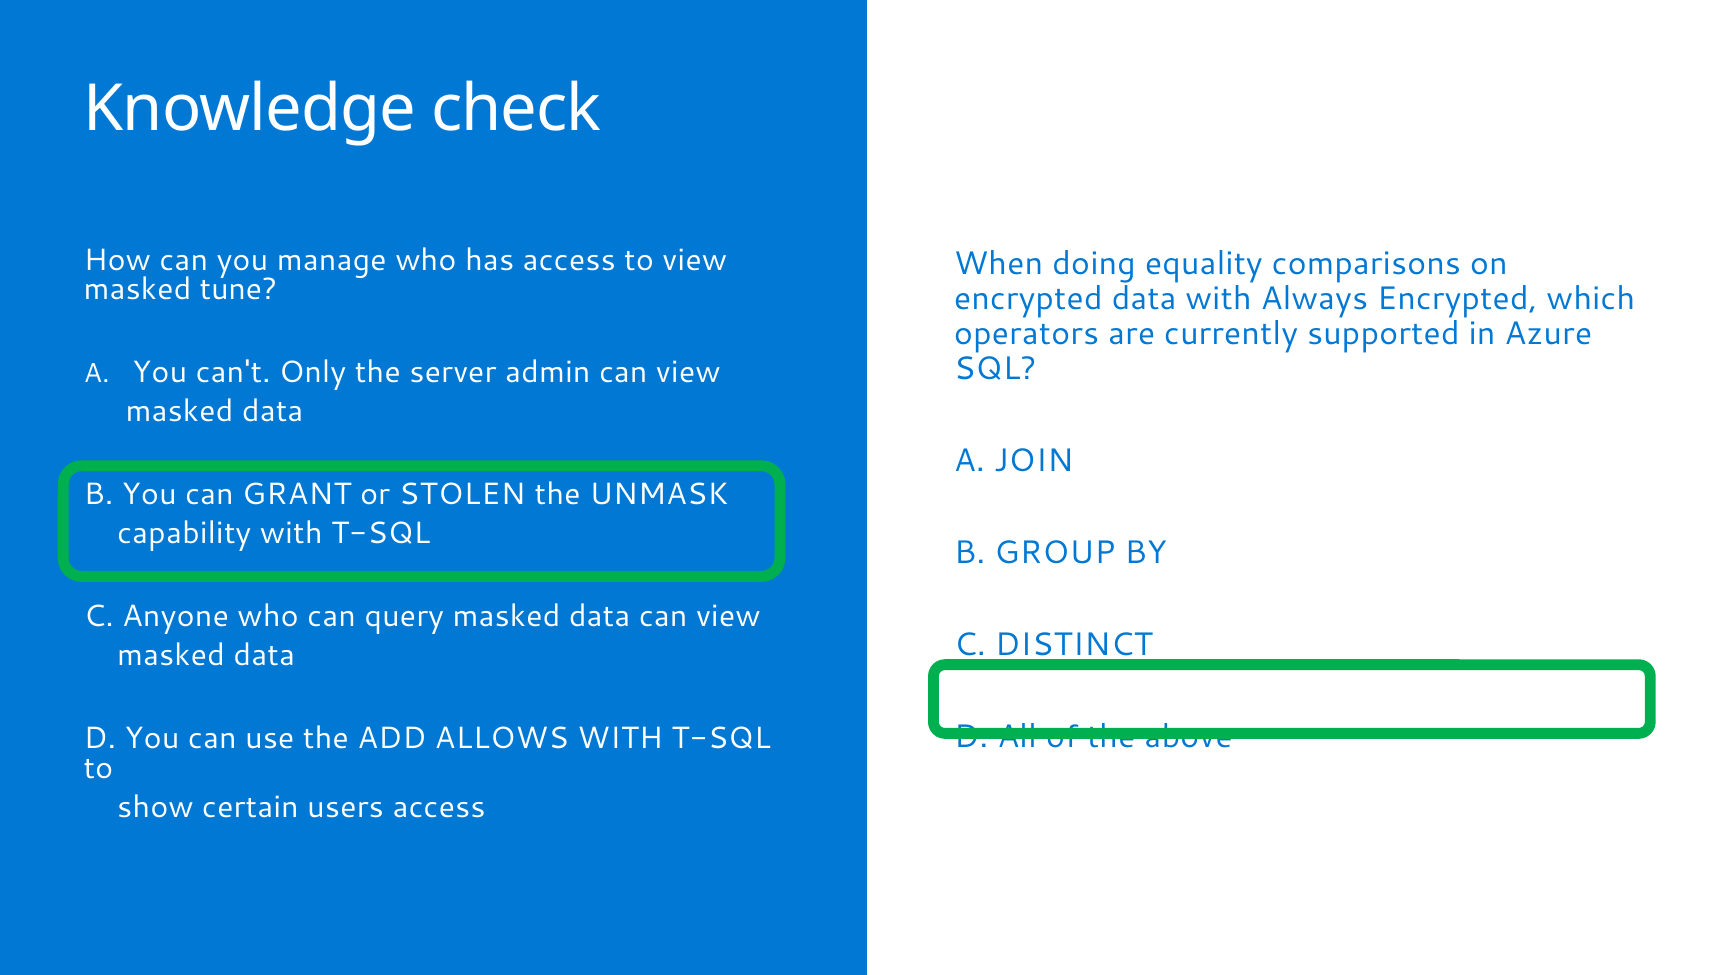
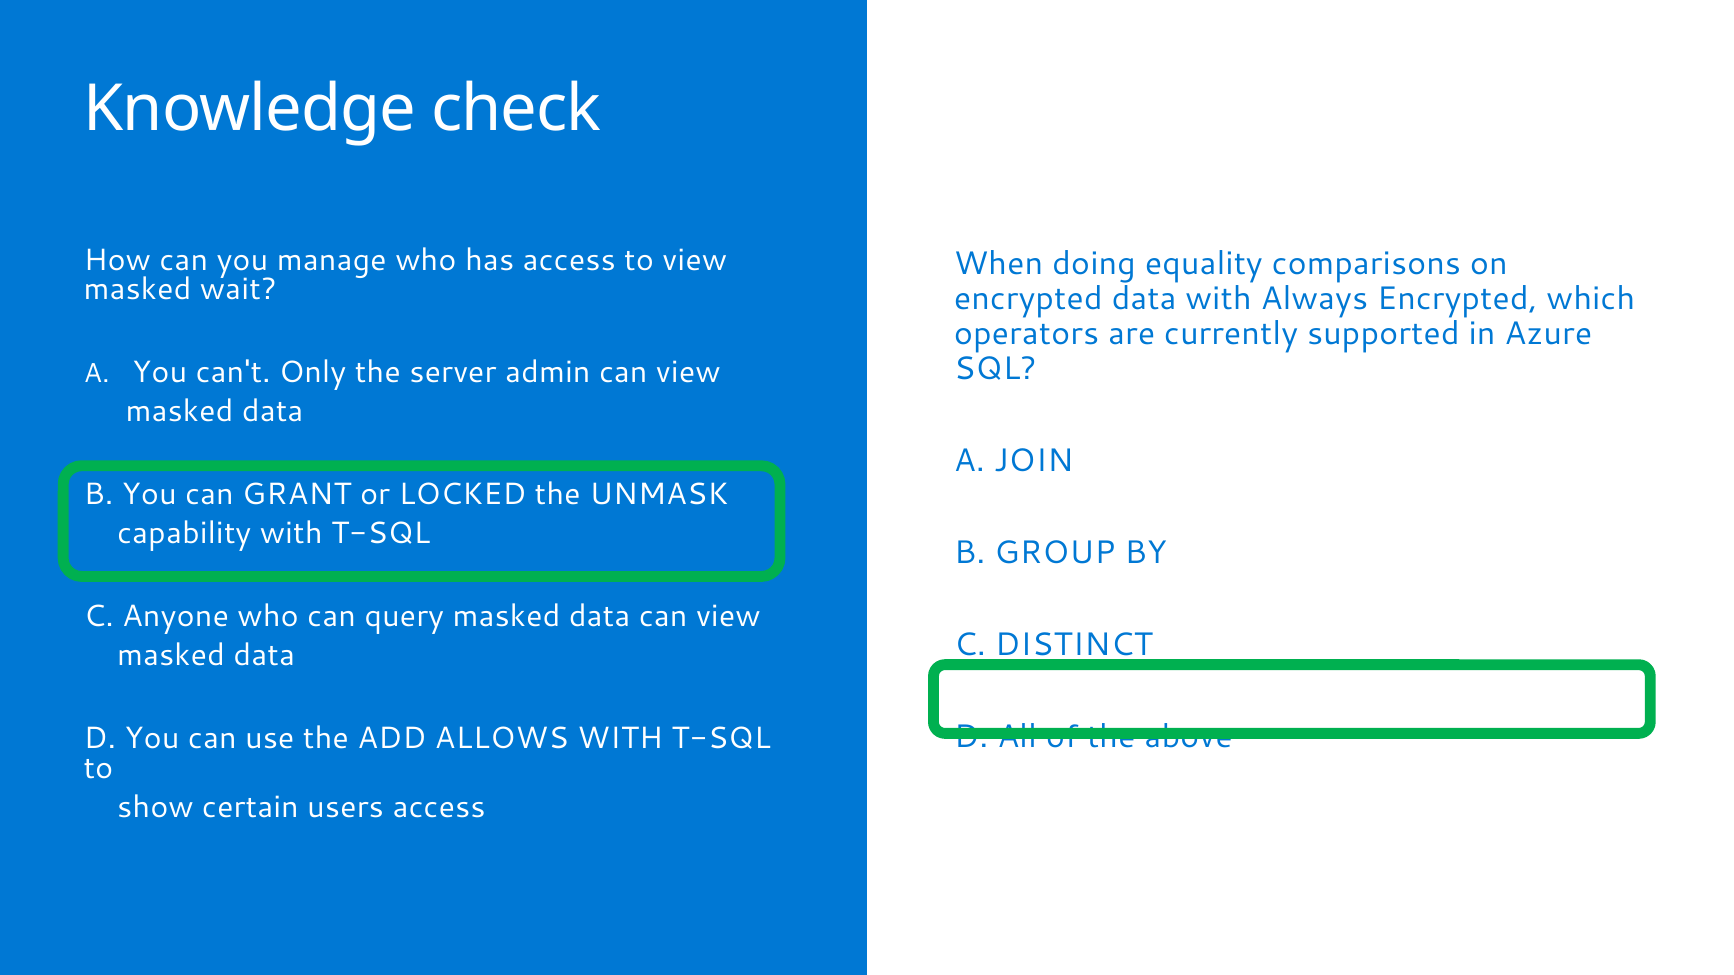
tune: tune -> wait (238, 290)
STOLEN: STOLEN -> LOCKED (462, 494)
